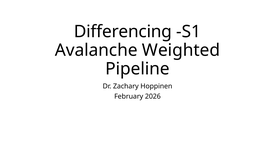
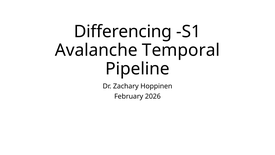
Weighted: Weighted -> Temporal (181, 50)
